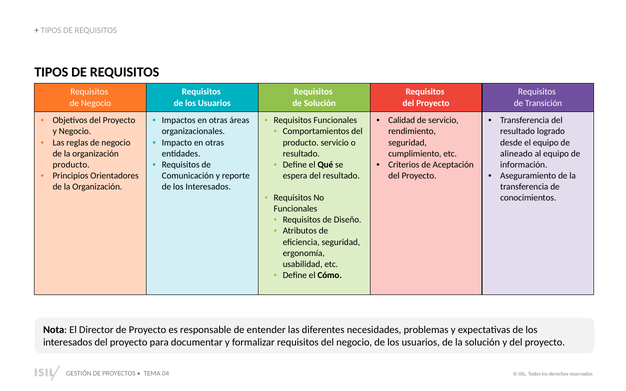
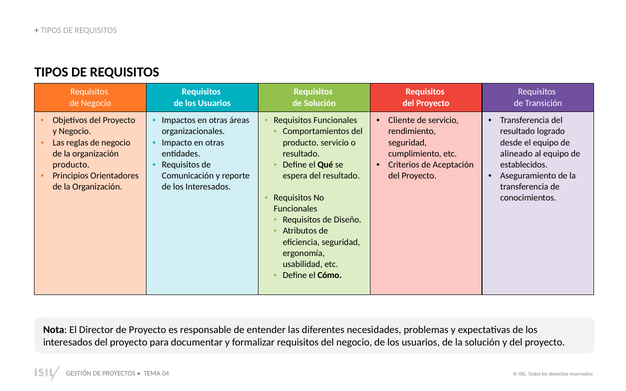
Calidad: Calidad -> Cliente (402, 120)
información: información -> establecidos (524, 165)
